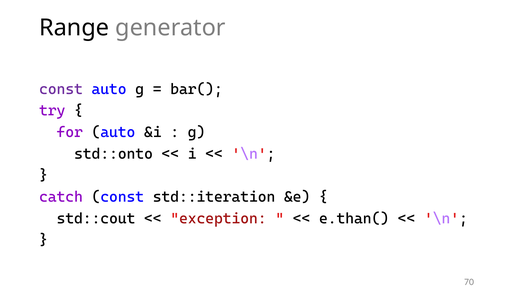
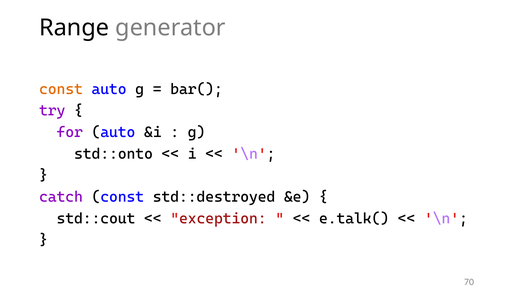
const colour: purple -> orange (61, 89)
std::iteration: std::iteration -> std::destroyed (214, 197)
e.than(: e.than( -> e.talk( (354, 218)
